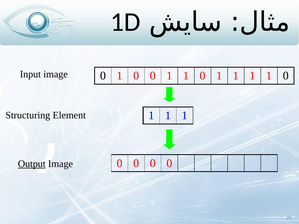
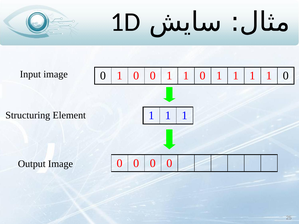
Output underline: present -> none (32, 164)
